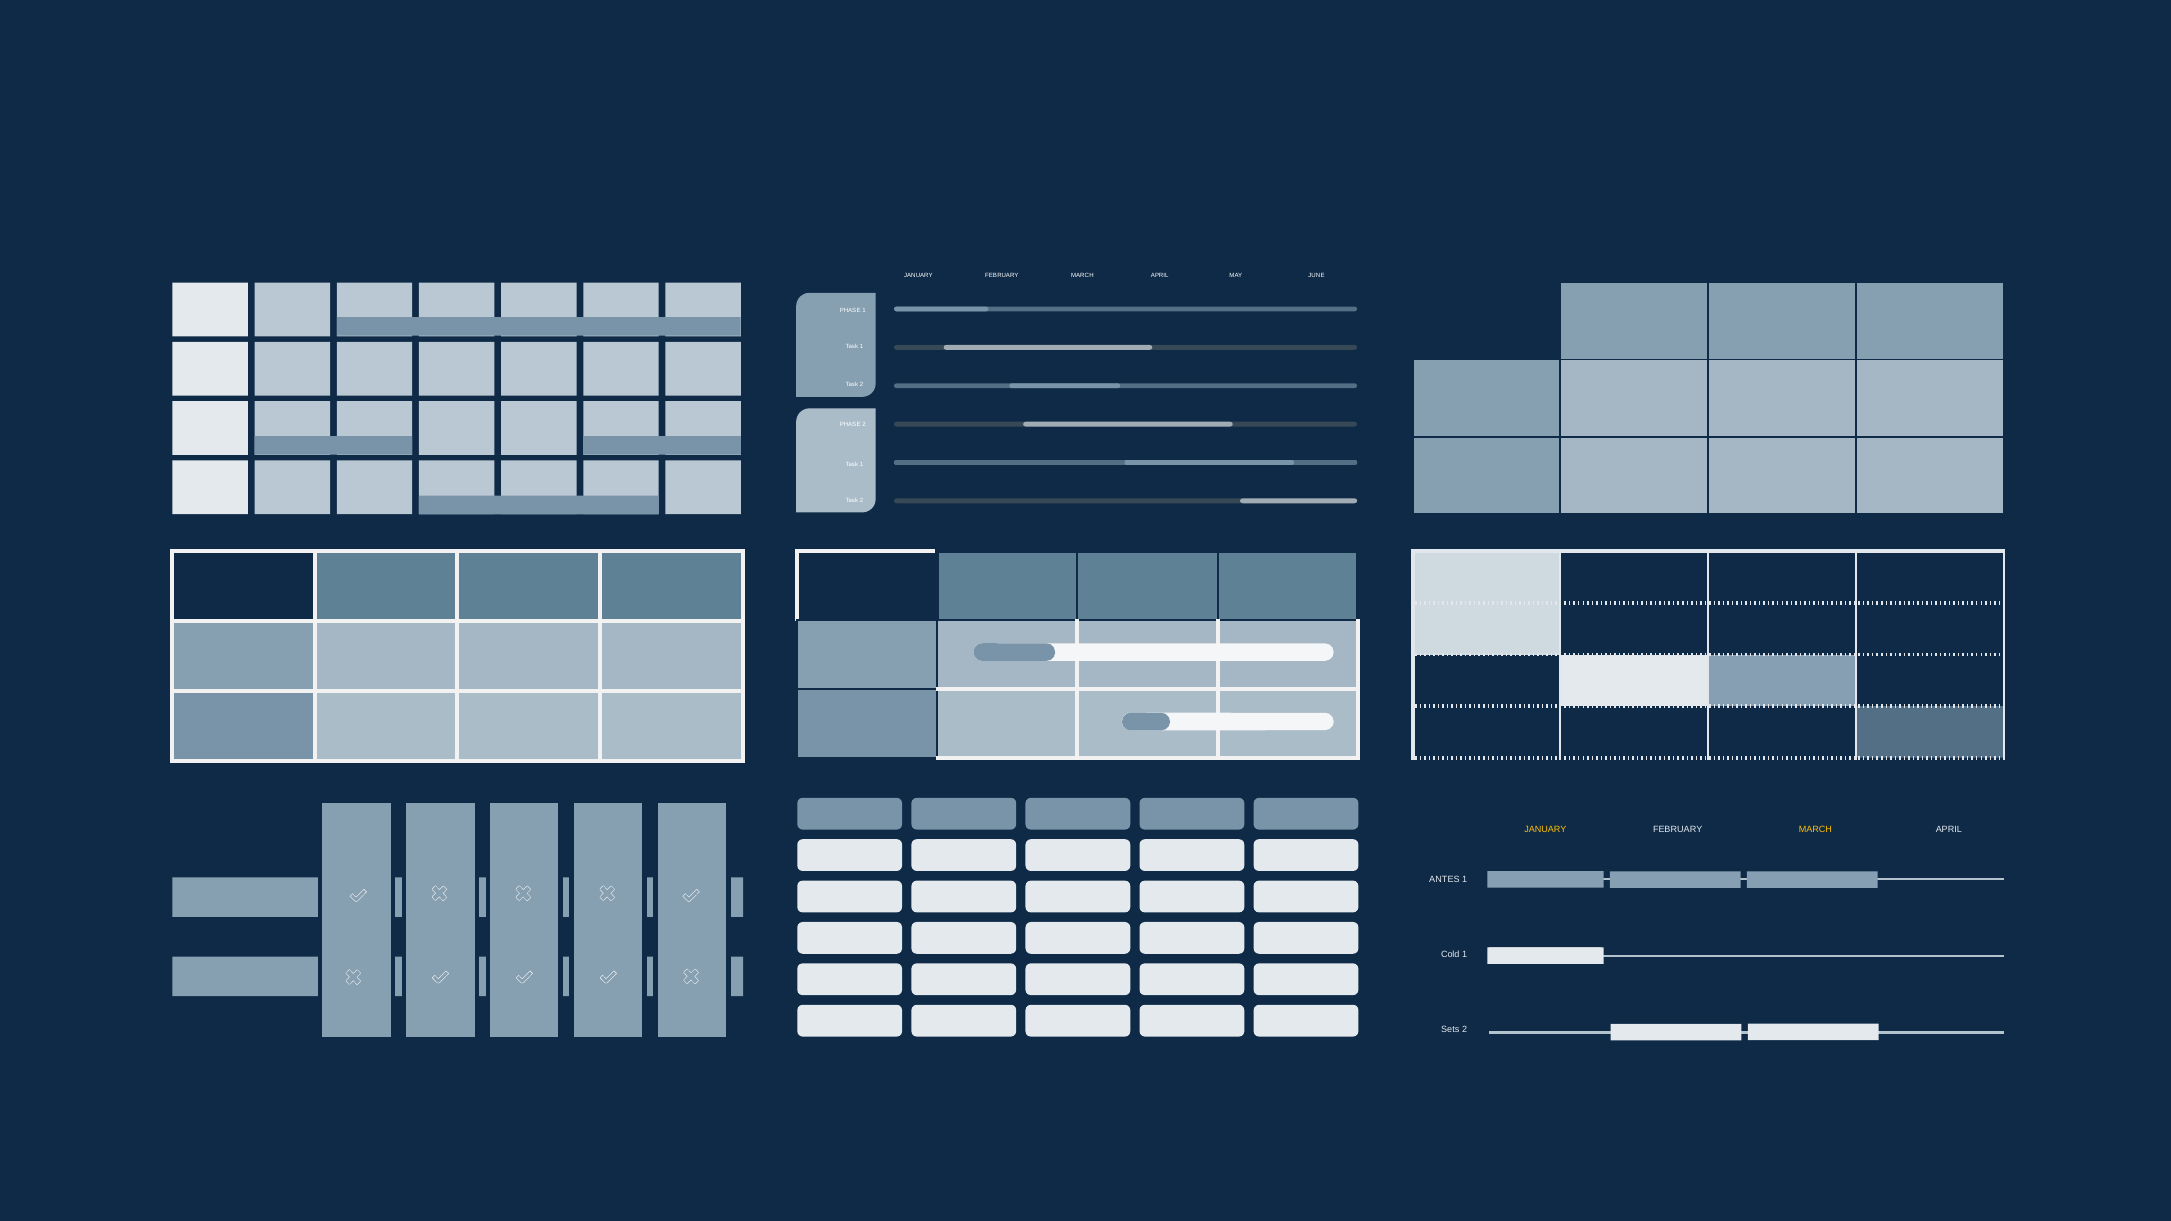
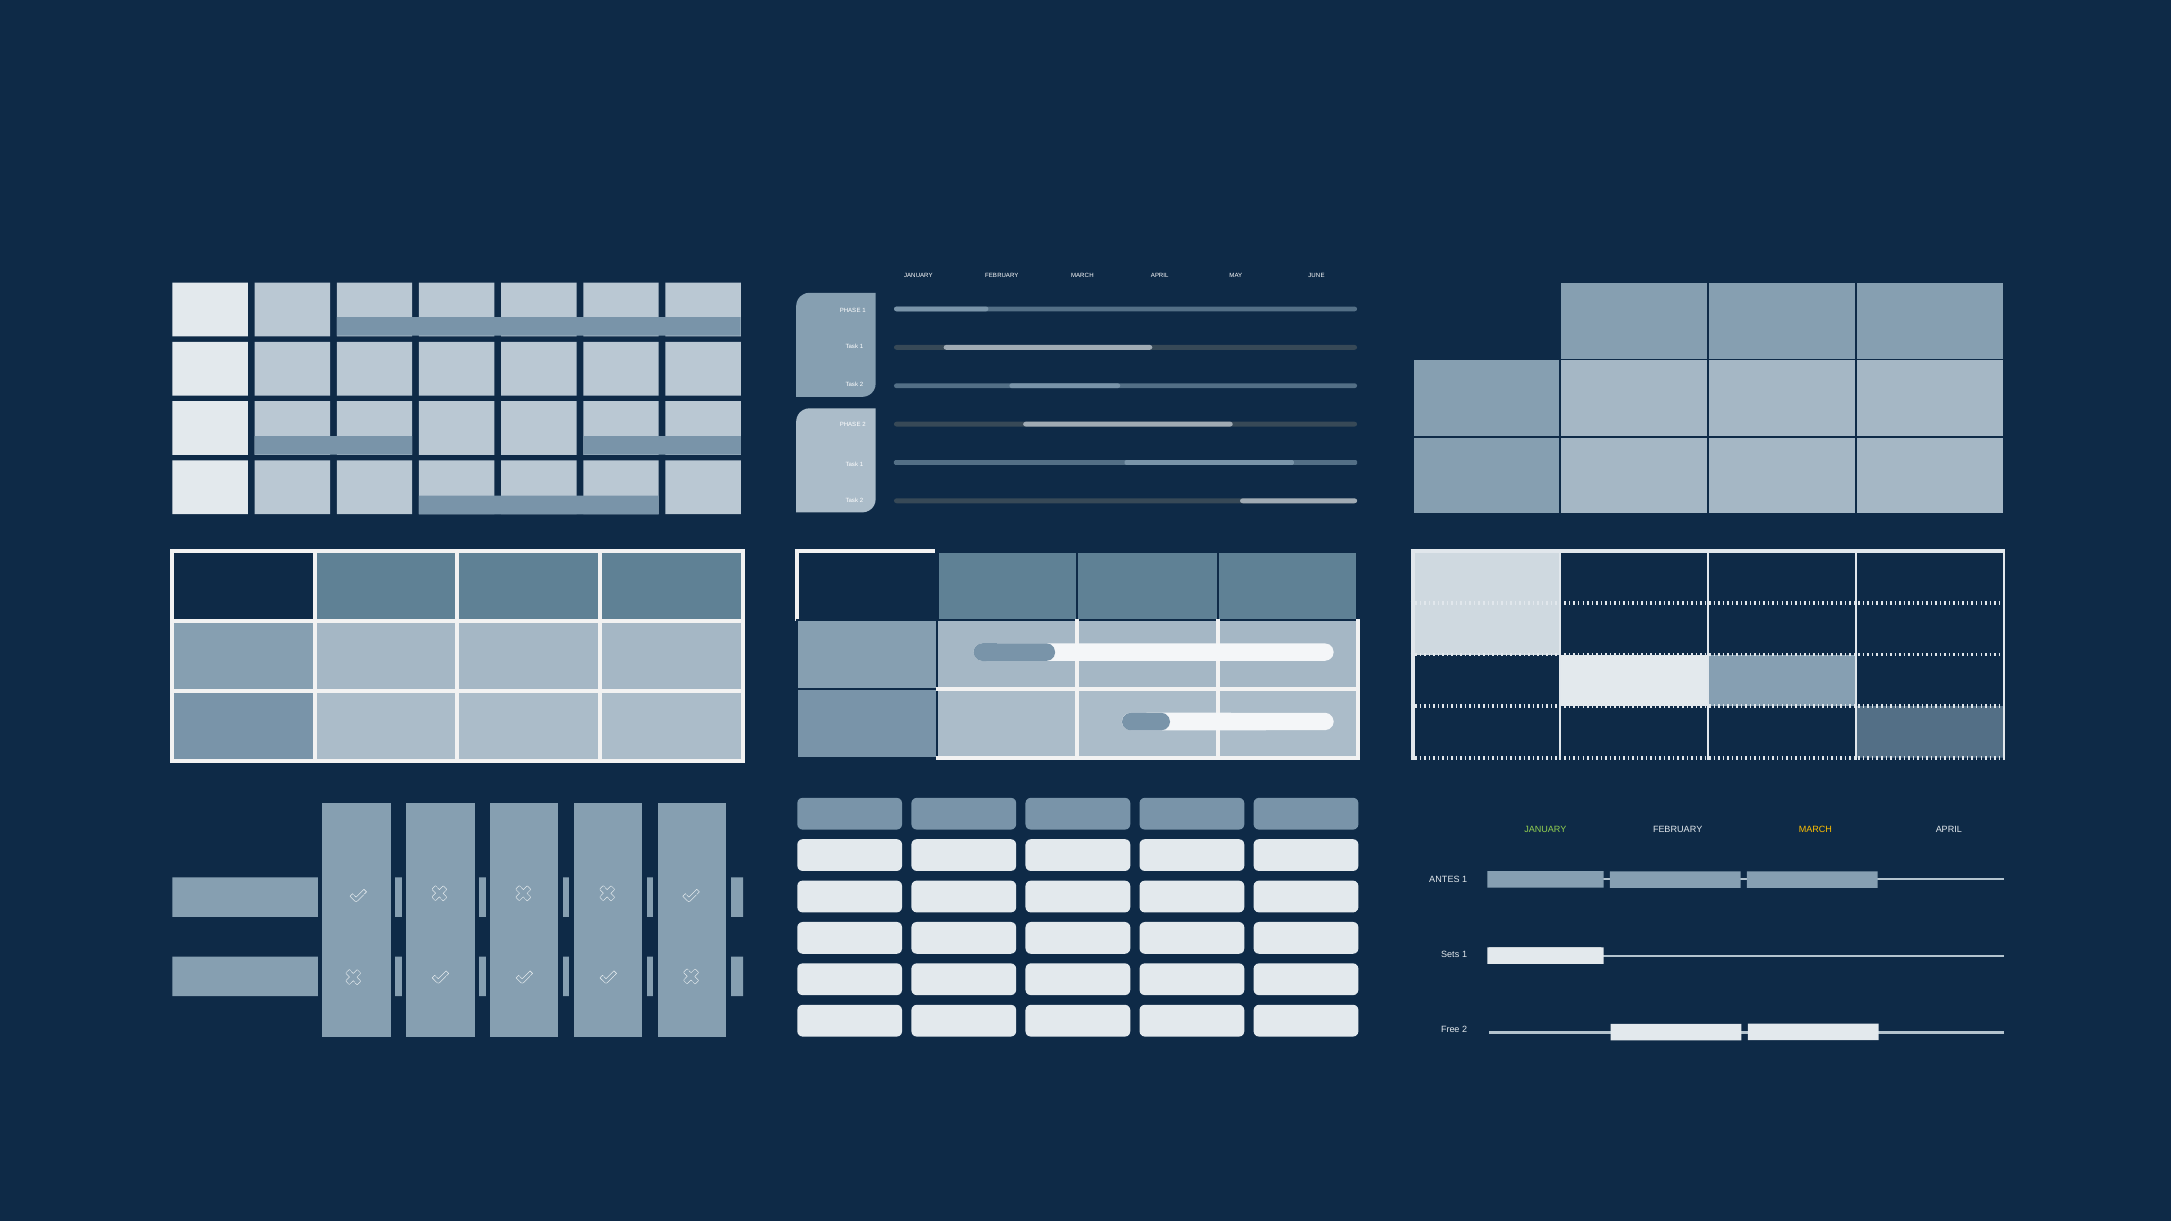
JANUARY colour: yellow -> light green (1545, 830)
Cold: Cold -> Sets (1450, 955)
Sets: Sets -> Free (1450, 1030)
